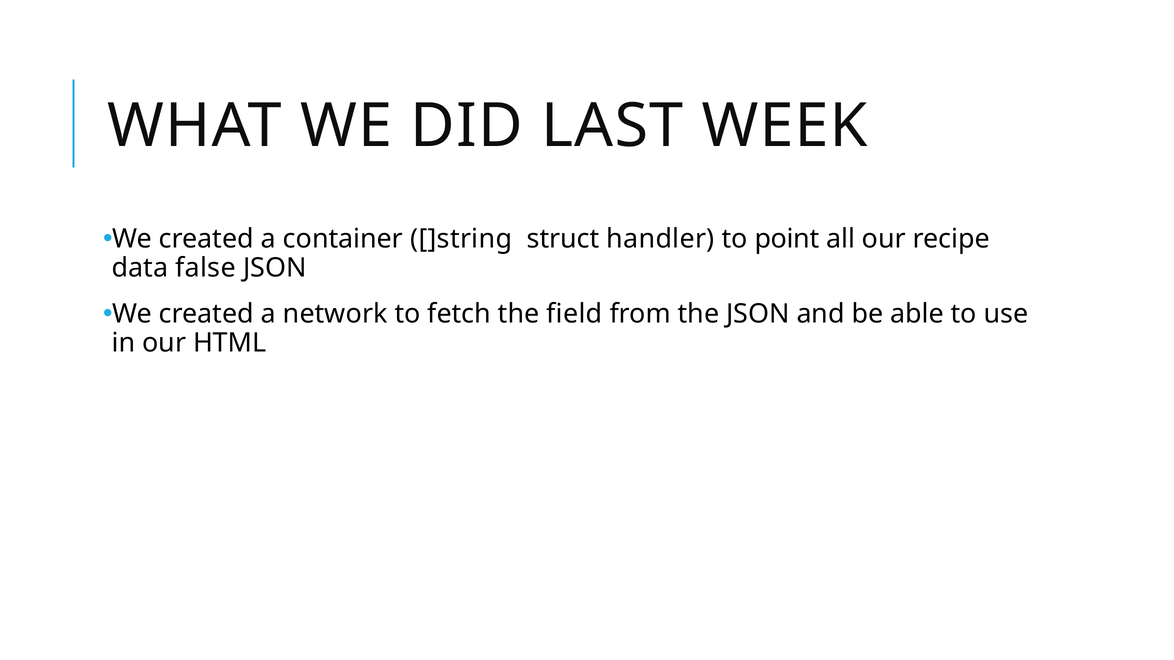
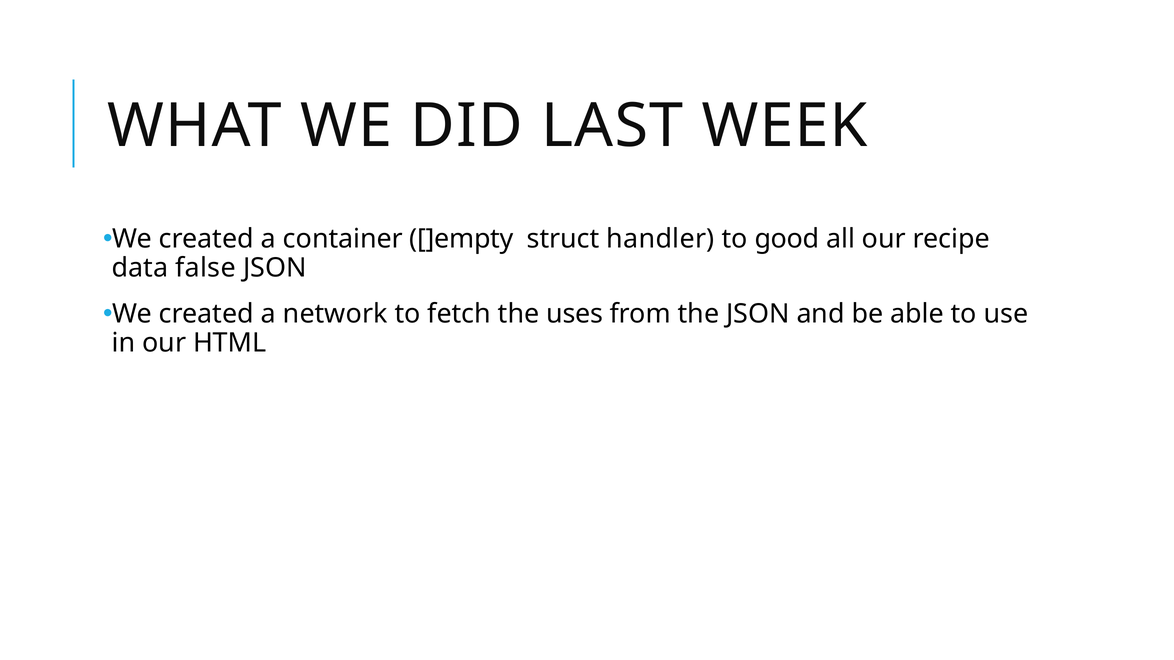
]string: ]string -> ]empty (462, 239)
point: point -> good (787, 239)
field: field -> uses (575, 314)
